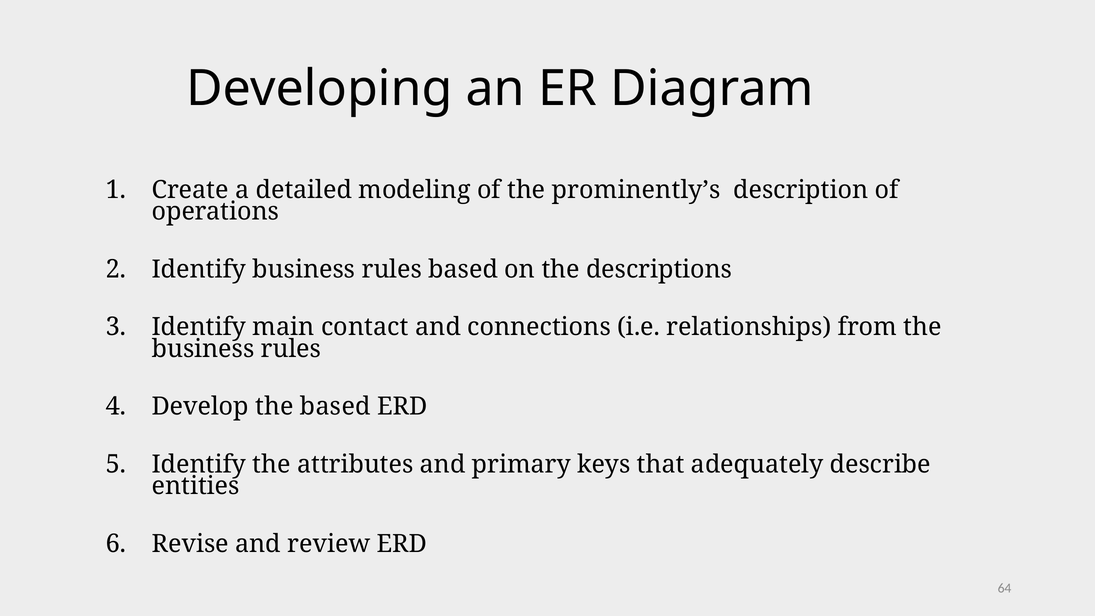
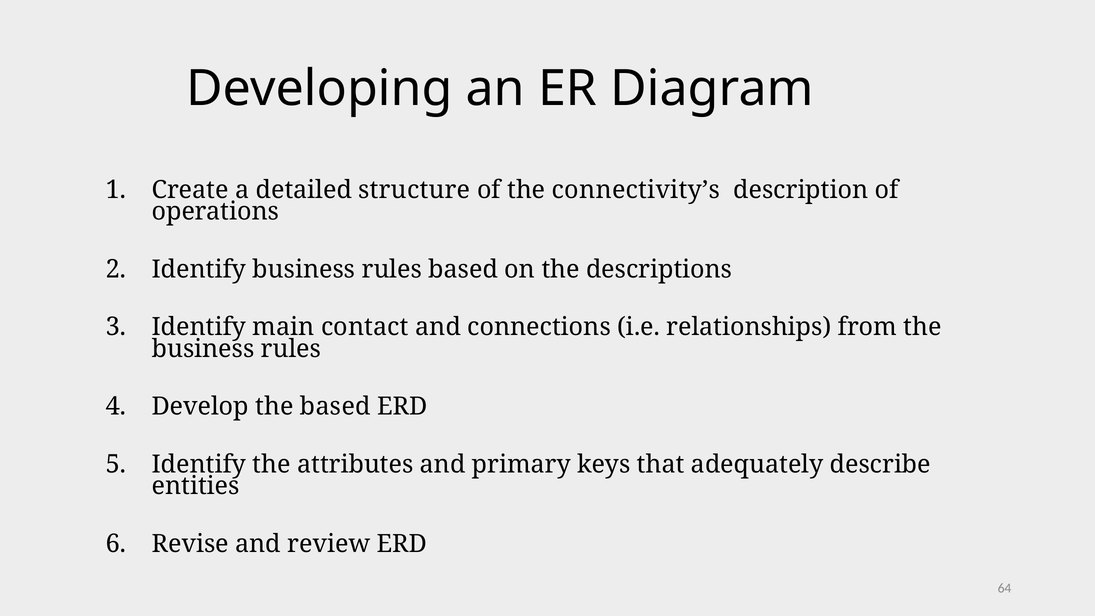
modeling: modeling -> structure (414, 190)
prominently’s: prominently’s -> connectivity’s (636, 190)
